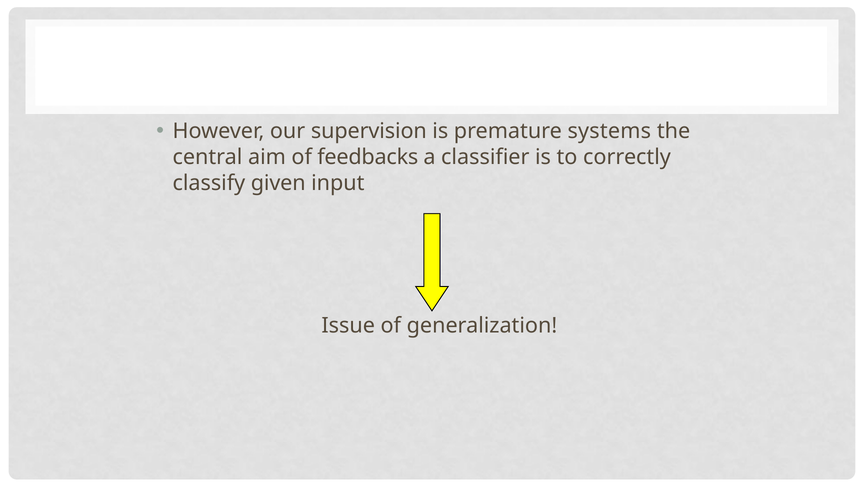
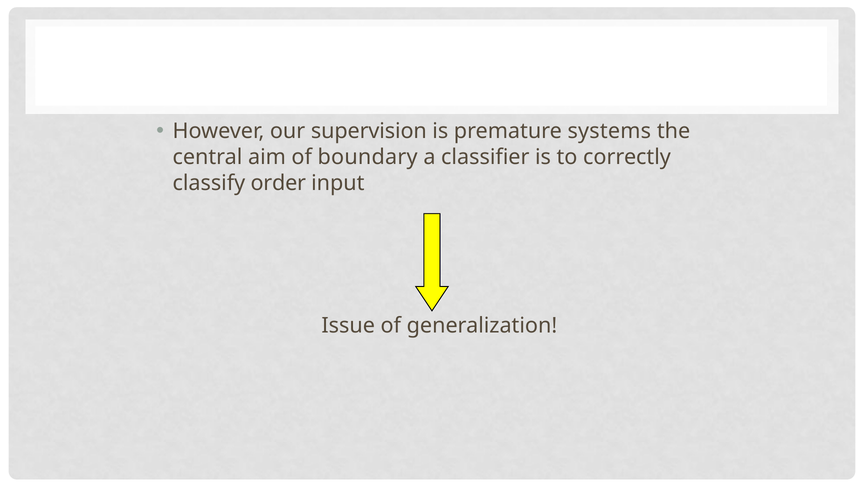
feedbacks: feedbacks -> boundary (368, 157)
given: given -> order (278, 183)
